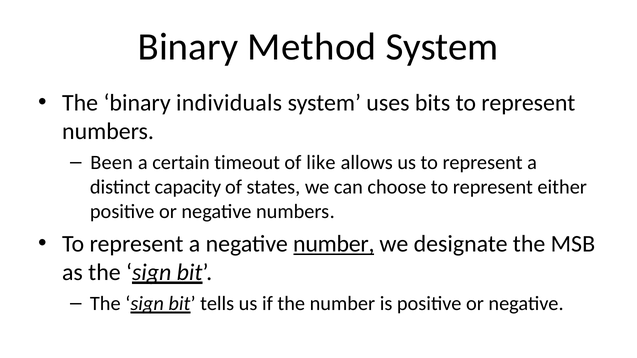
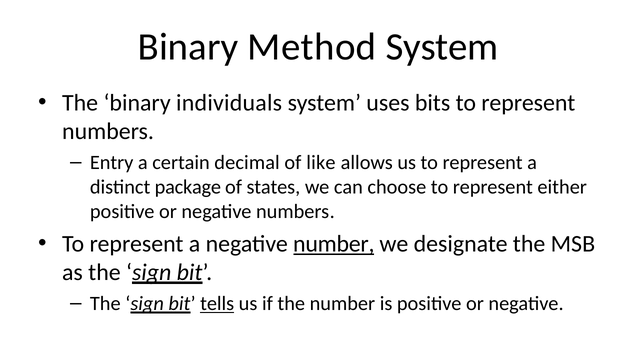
Been: Been -> Entry (112, 163)
timeout: timeout -> decimal (247, 163)
capacity: capacity -> package (188, 187)
tells underline: none -> present (217, 304)
